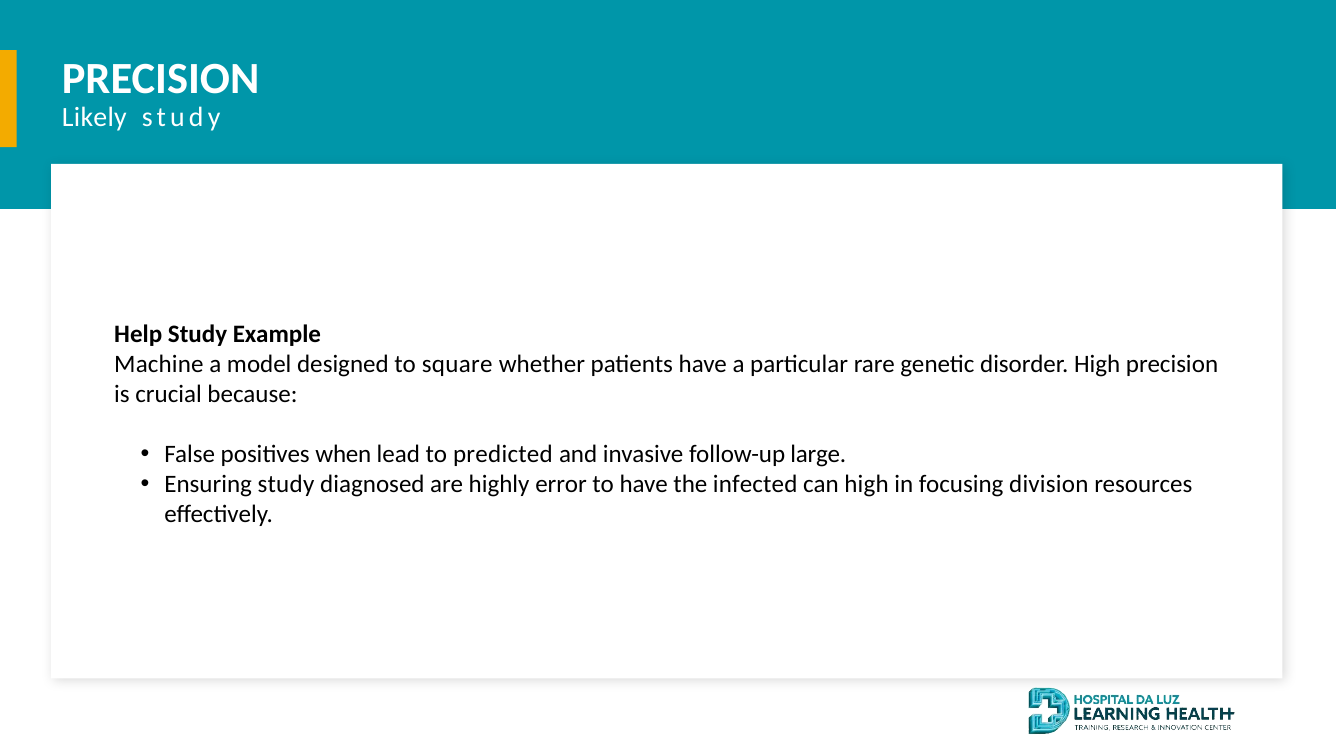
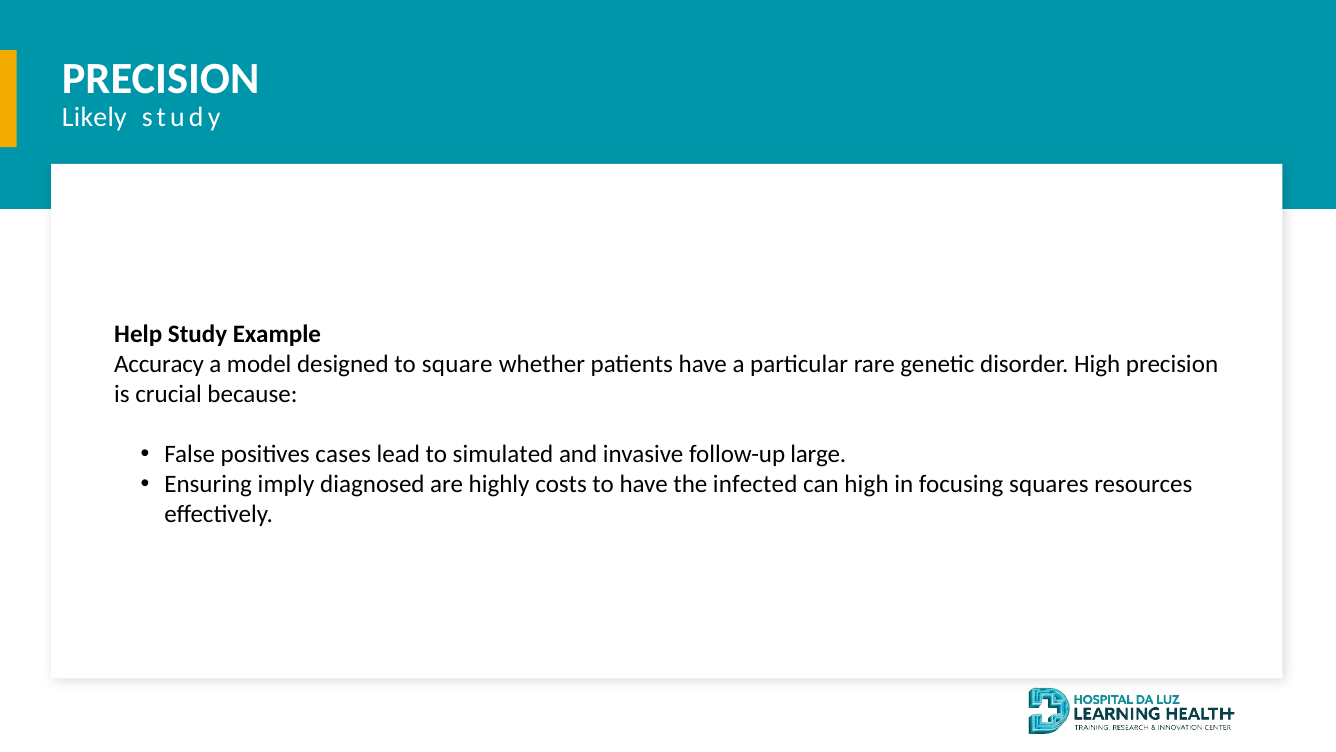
Machine: Machine -> Accuracy (159, 364)
when: when -> cases (343, 454)
predicted: predicted -> simulated (503, 454)
Ensuring study: study -> imply (286, 484)
error: error -> costs (561, 484)
division: division -> squares (1049, 484)
